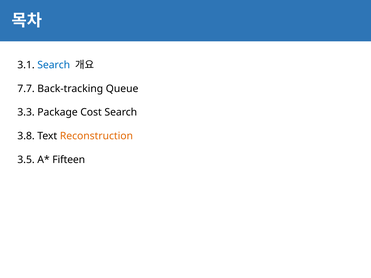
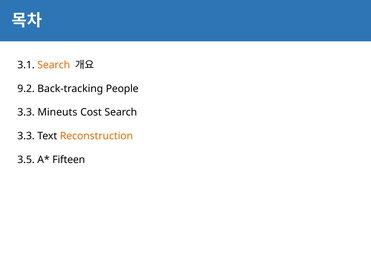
Search colour: blue -> orange (54, 65)
7.7: 7.7 -> 9.2 (26, 89)
Queue: Queue -> People (122, 89)
Package: Package -> Mineuts (57, 112)
3.8: 3.8 -> 3.3 (26, 136)
